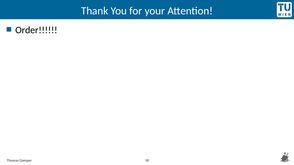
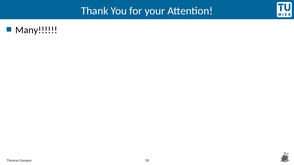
Order: Order -> Many (36, 30)
